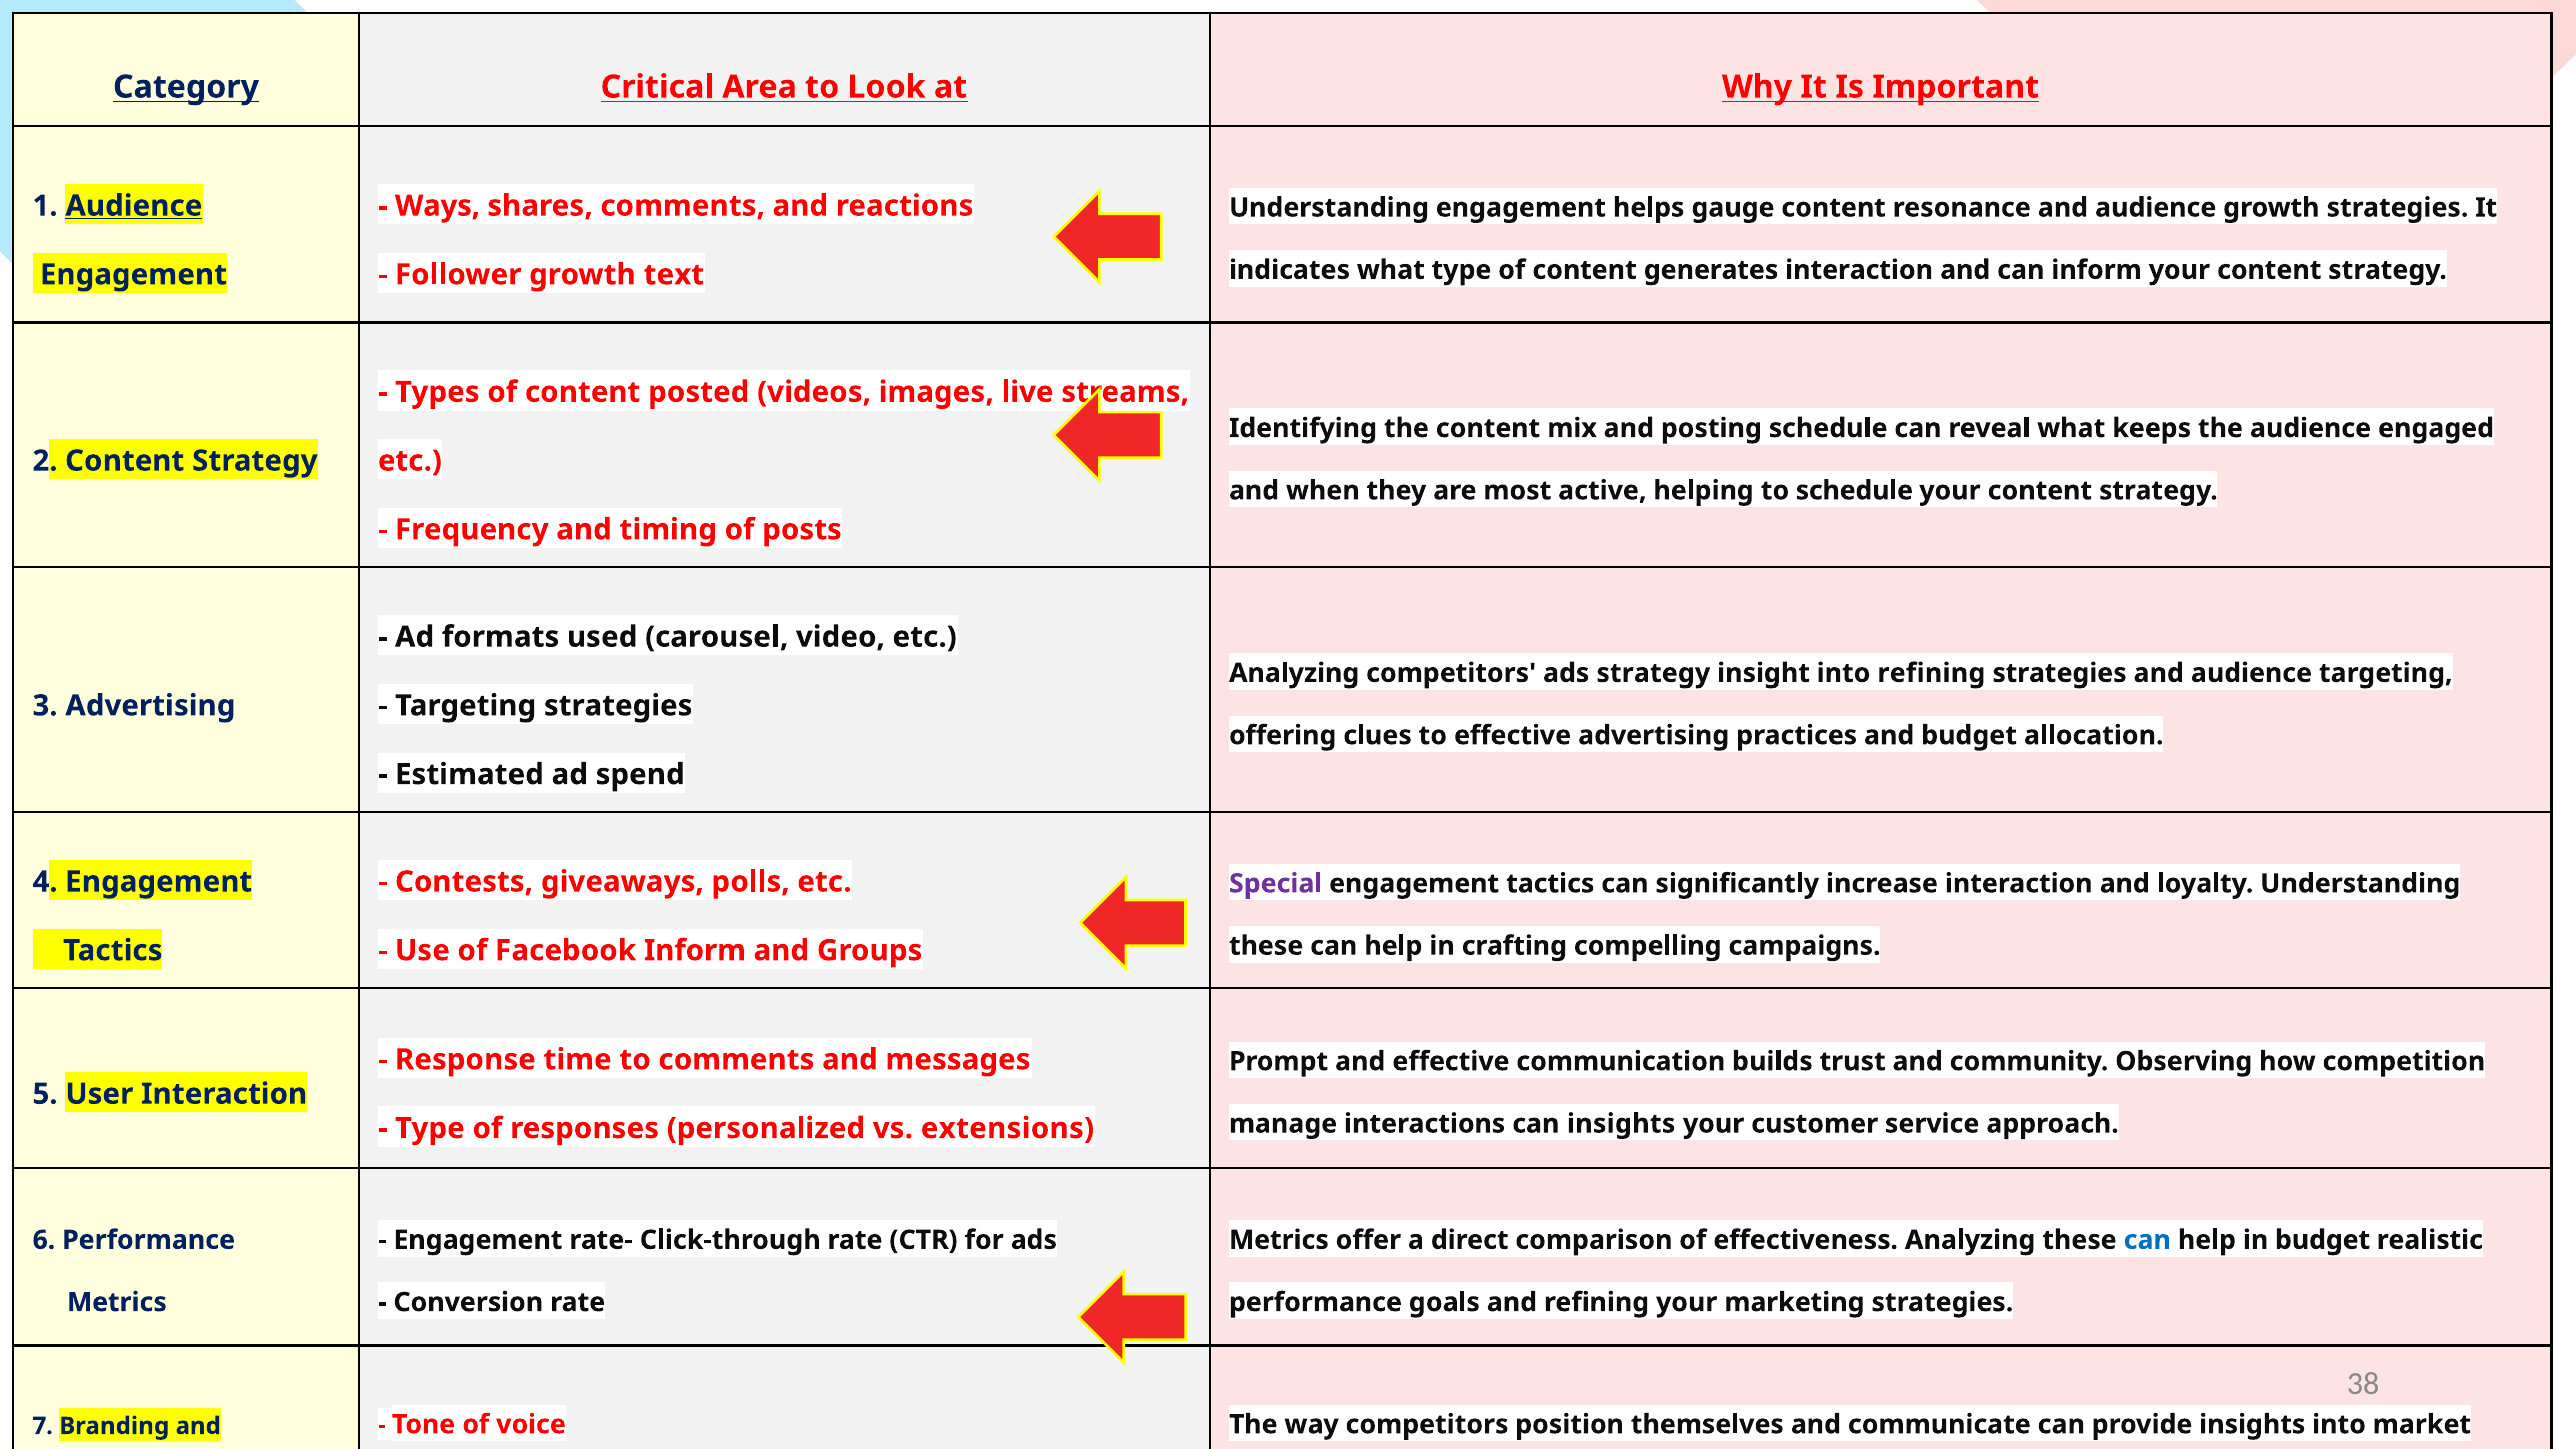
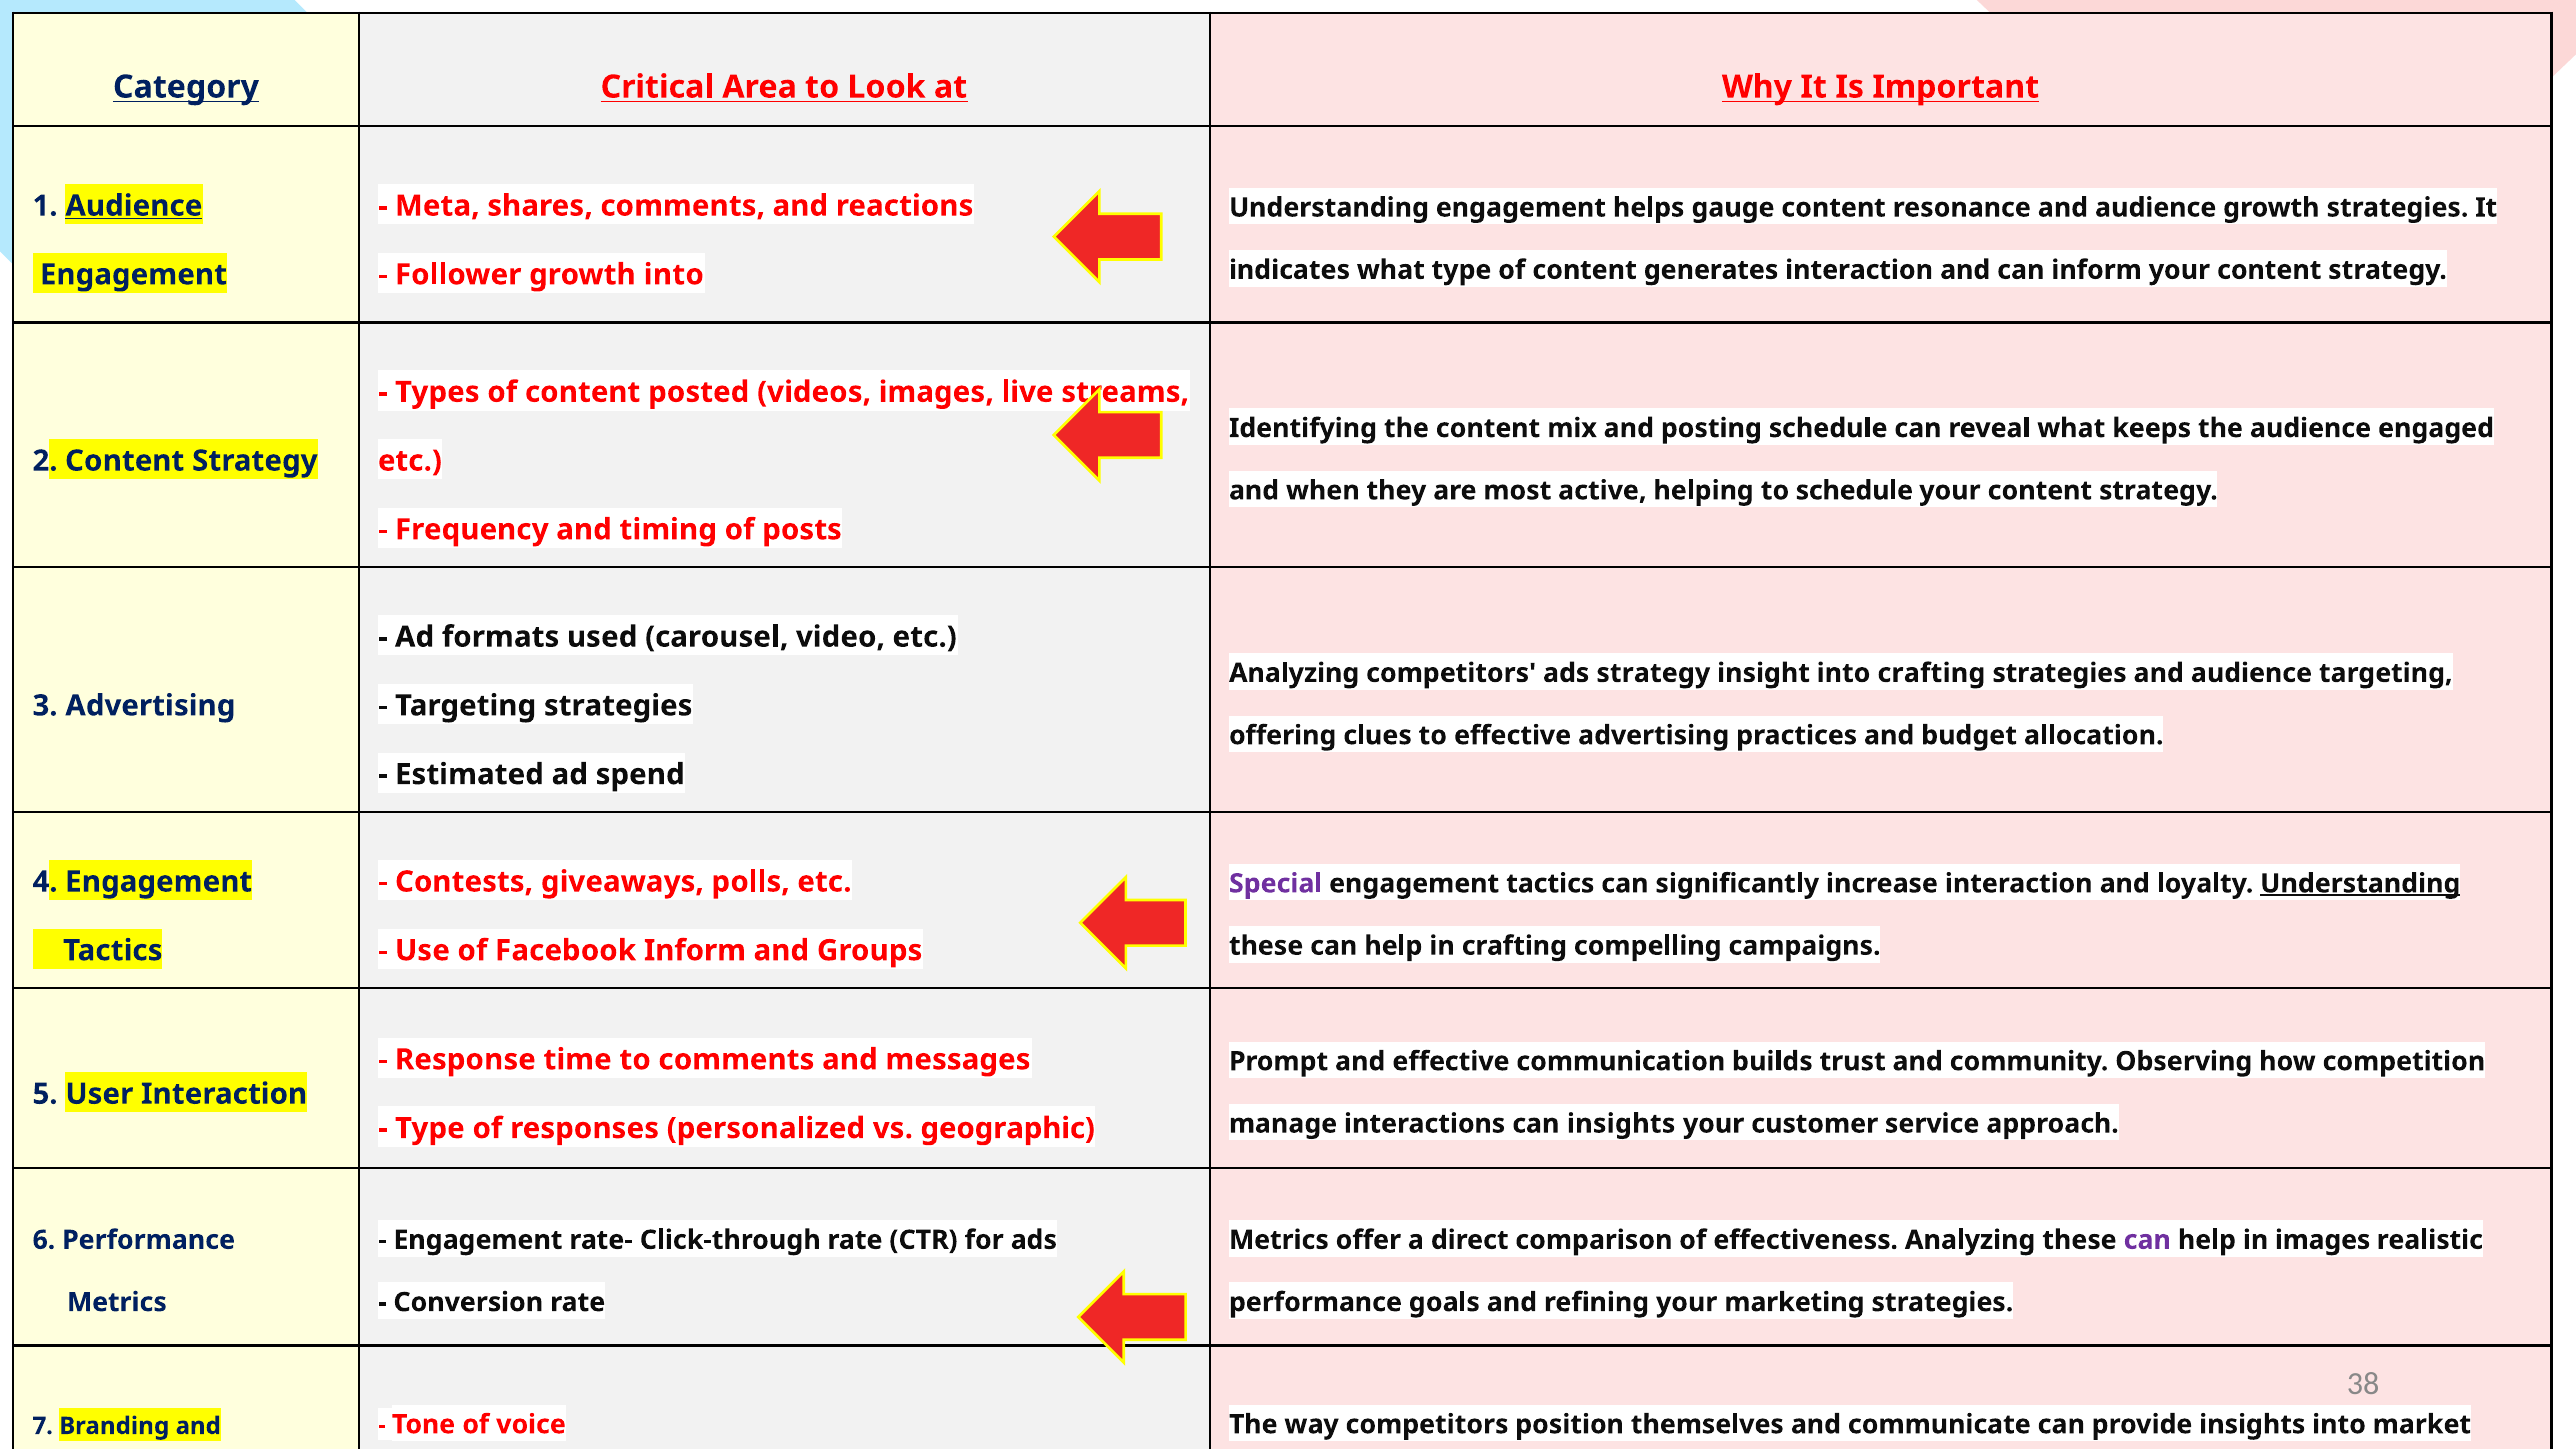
Ways: Ways -> Meta (437, 206)
growth text: text -> into (674, 275)
into refining: refining -> crafting (1931, 673)
Understanding underline: none -> present (2360, 884)
extensions: extensions -> geographic (1008, 1128)
can colour: blue -> purple (2147, 1240)
in budget: budget -> images (2323, 1240)
